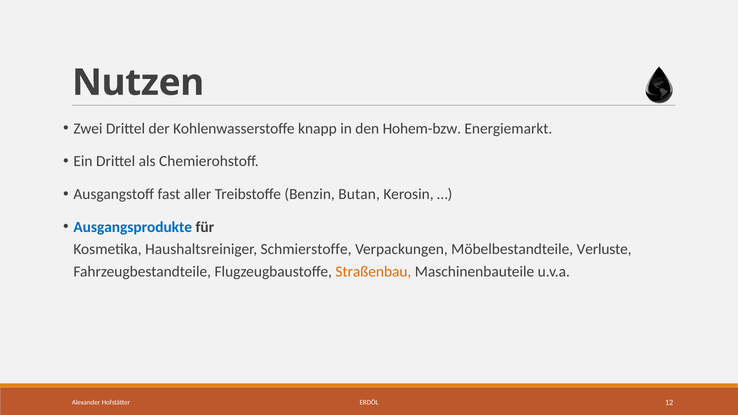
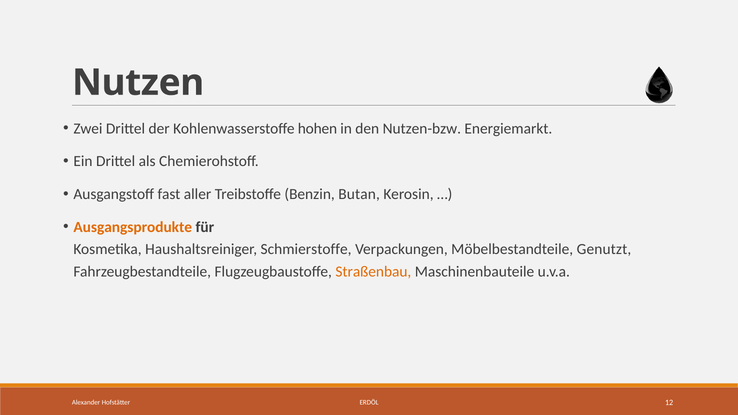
knapp: knapp -> hohen (317, 129)
Hohem-bzw: Hohem-bzw -> Nutzen-bzw (422, 129)
Ausgangsprodukte colour: blue -> orange (133, 227)
Verluste: Verluste -> Genutzt (604, 250)
